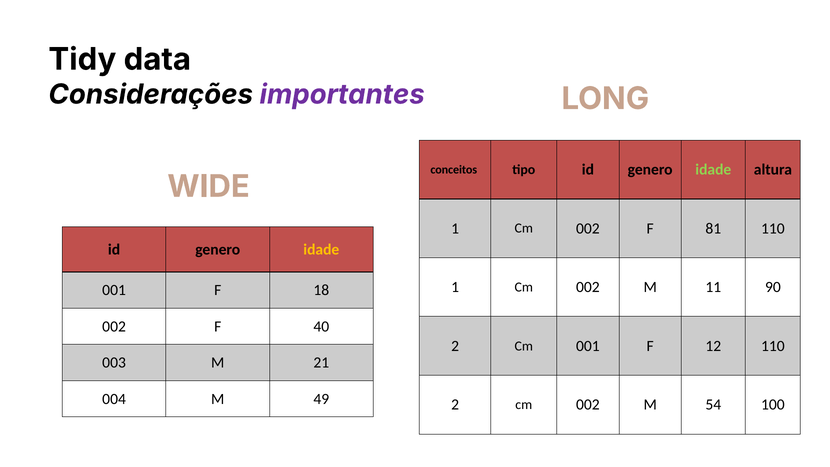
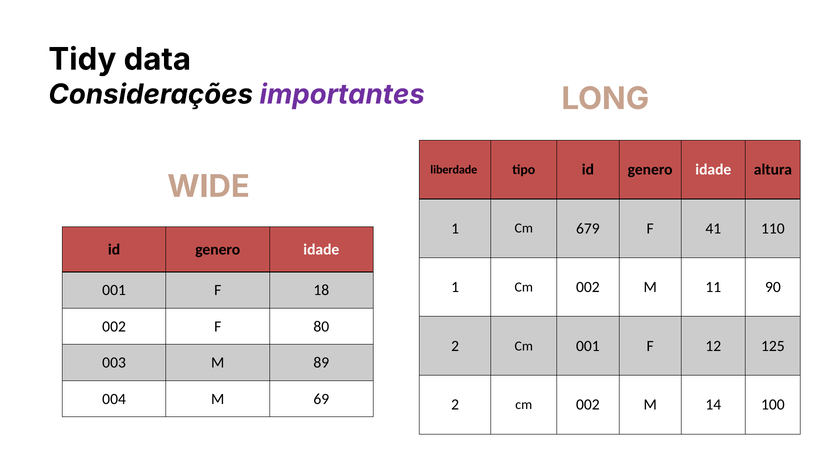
conceitos: conceitos -> liberdade (454, 170)
idade colour: light green -> white (713, 170)
002: 002 -> 679 (588, 228)
81: 81 -> 41 (713, 228)
idade colour: yellow -> white (321, 249)
40: 40 -> 80 (321, 326)
12 110: 110 -> 125 (773, 346)
21: 21 -> 89 (321, 363)
49: 49 -> 69 (321, 399)
54: 54 -> 14 (713, 405)
